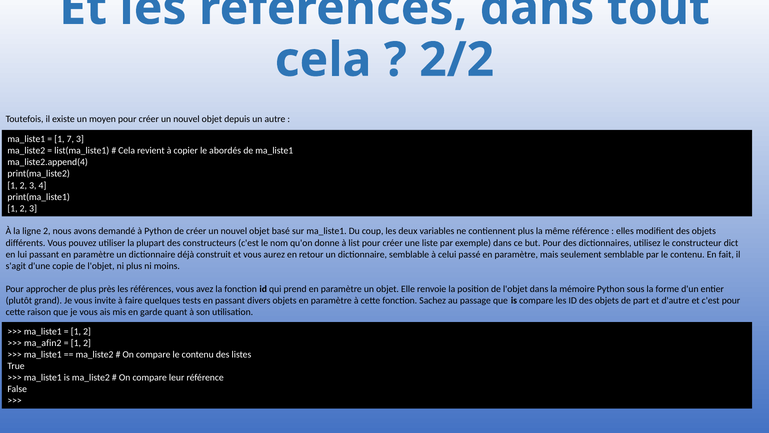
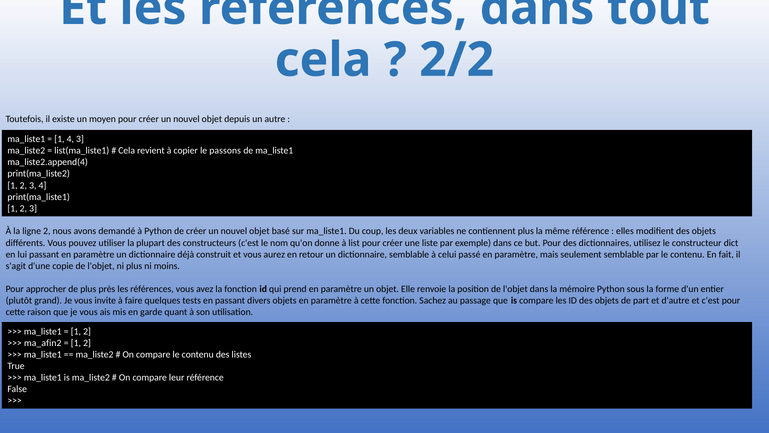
1 7: 7 -> 4 (70, 139)
abordés: abordés -> passons (225, 151)
